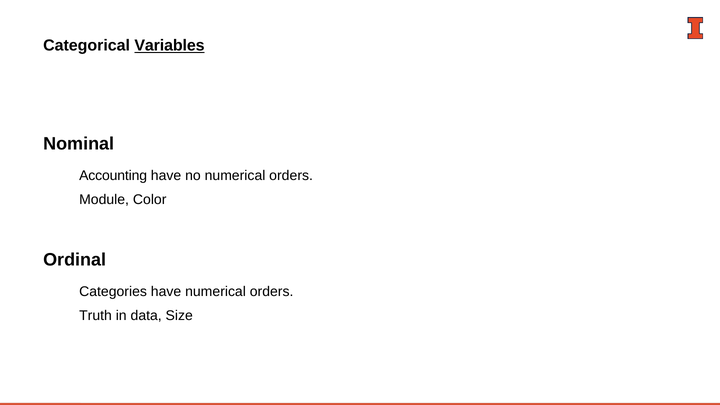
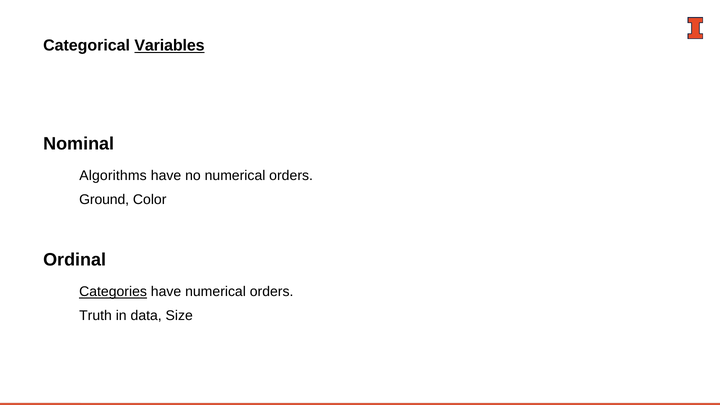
Accounting: Accounting -> Algorithms (113, 176)
Module: Module -> Ground (104, 199)
Categories underline: none -> present (113, 292)
